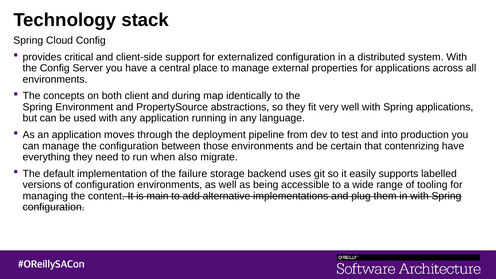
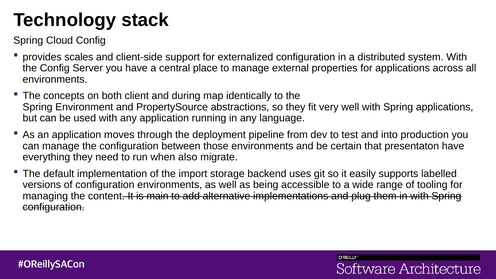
critical: critical -> scales (79, 57)
contenrizing: contenrizing -> presentaton (412, 146)
failure: failure -> import (193, 174)
